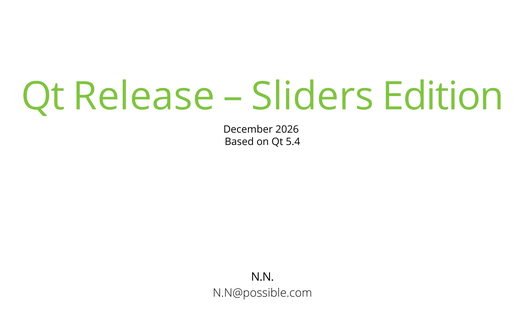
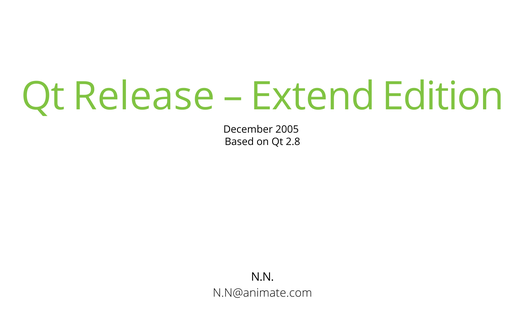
Sliders: Sliders -> Extend (313, 97)
2026: 2026 -> 2005 (287, 130)
5.4: 5.4 -> 2.8 (293, 142)
N.N@possible.com: N.N@possible.com -> N.N@animate.com (262, 293)
